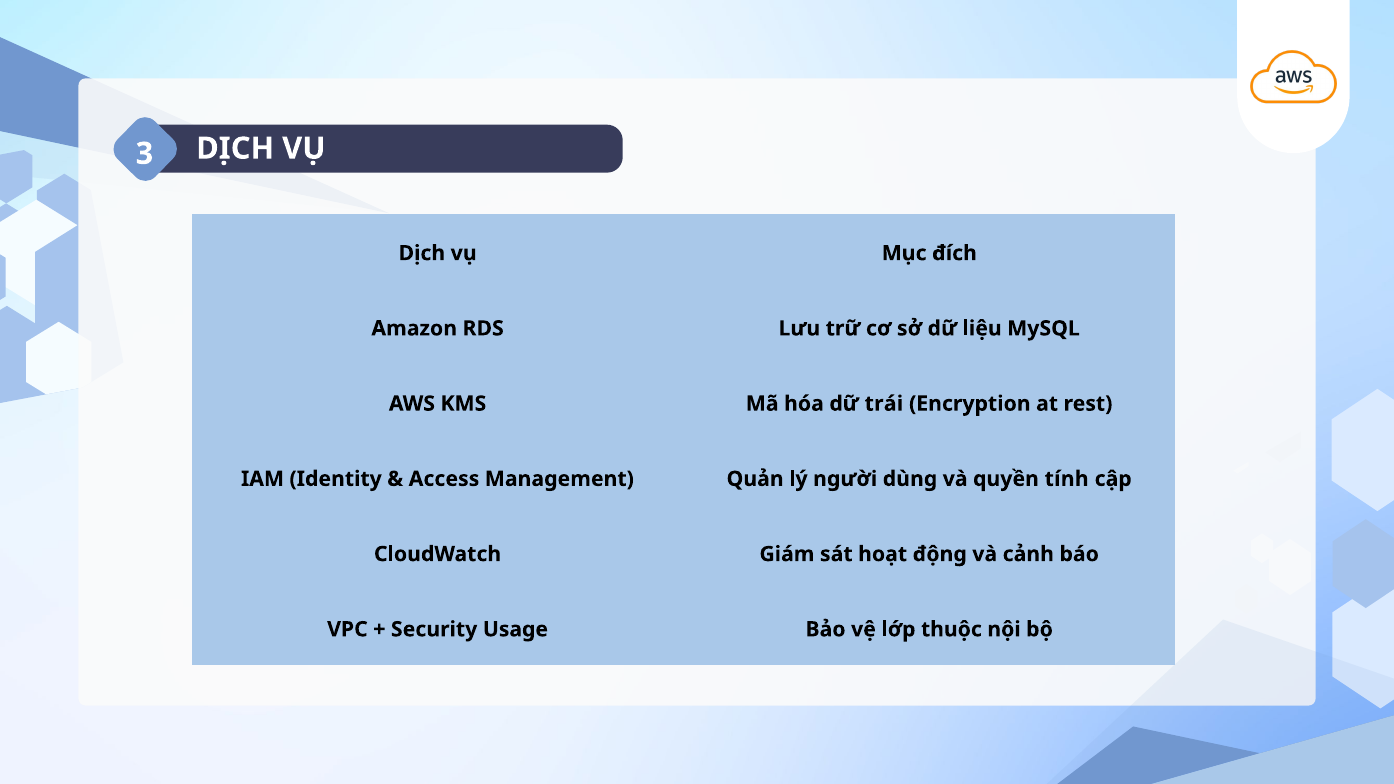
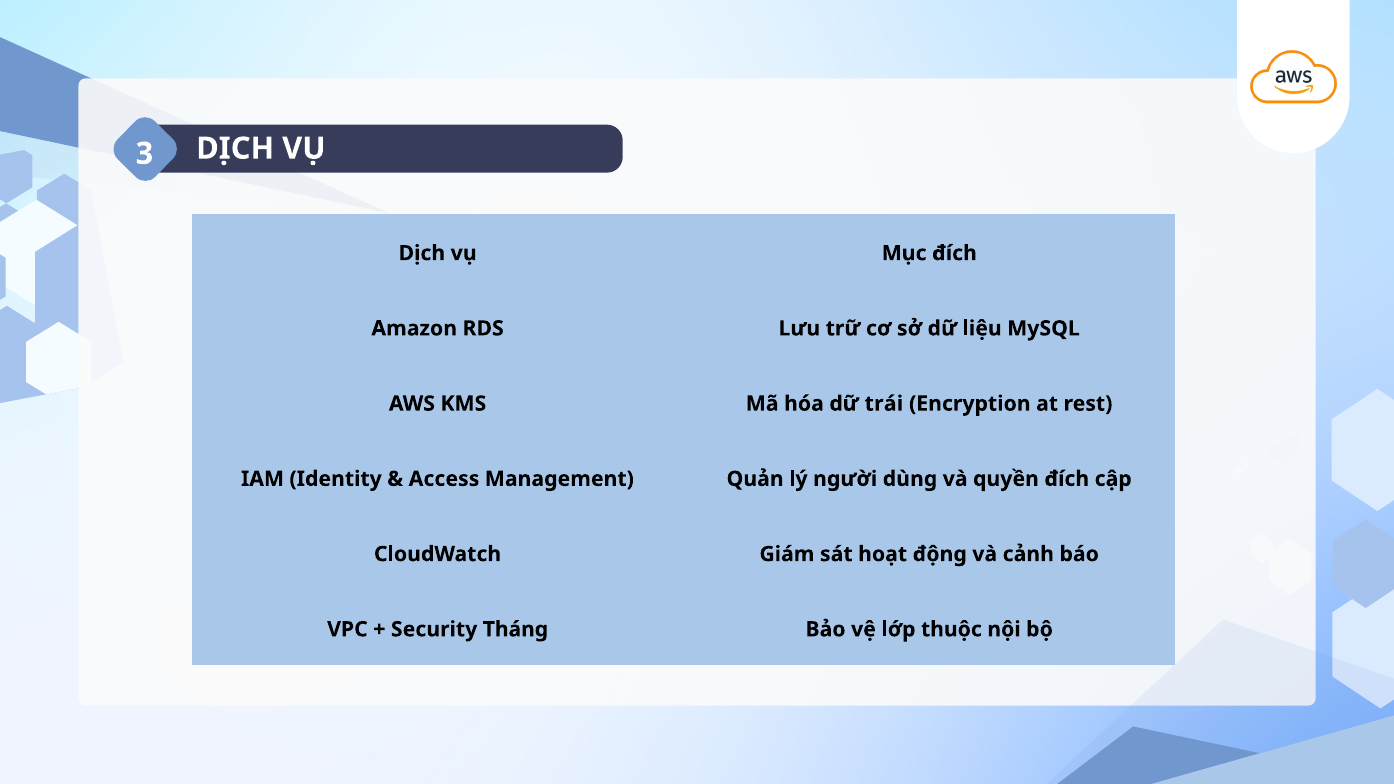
quyền tính: tính -> đích (1067, 479)
Usage: Usage -> Tháng (515, 629)
